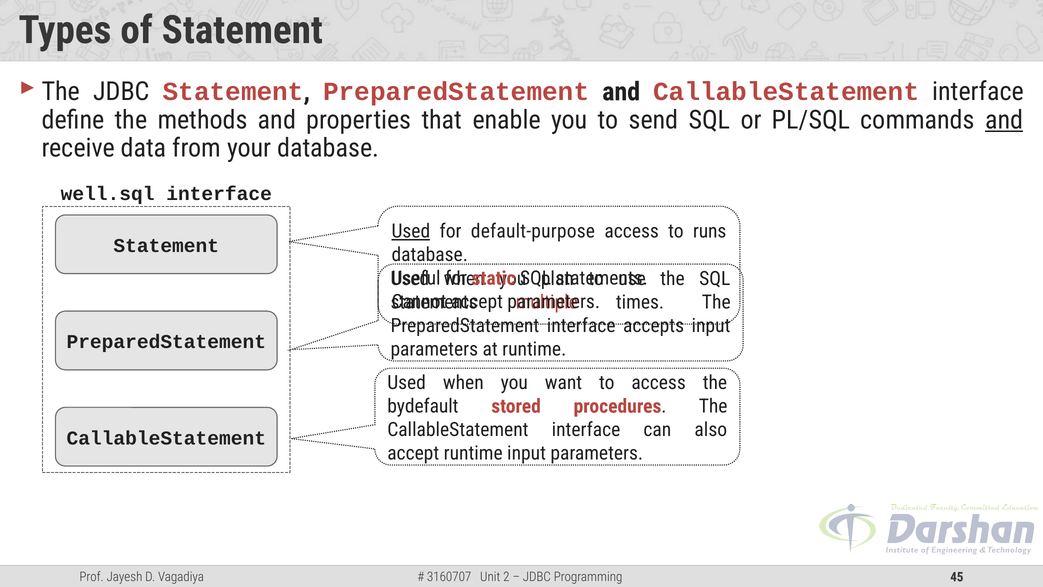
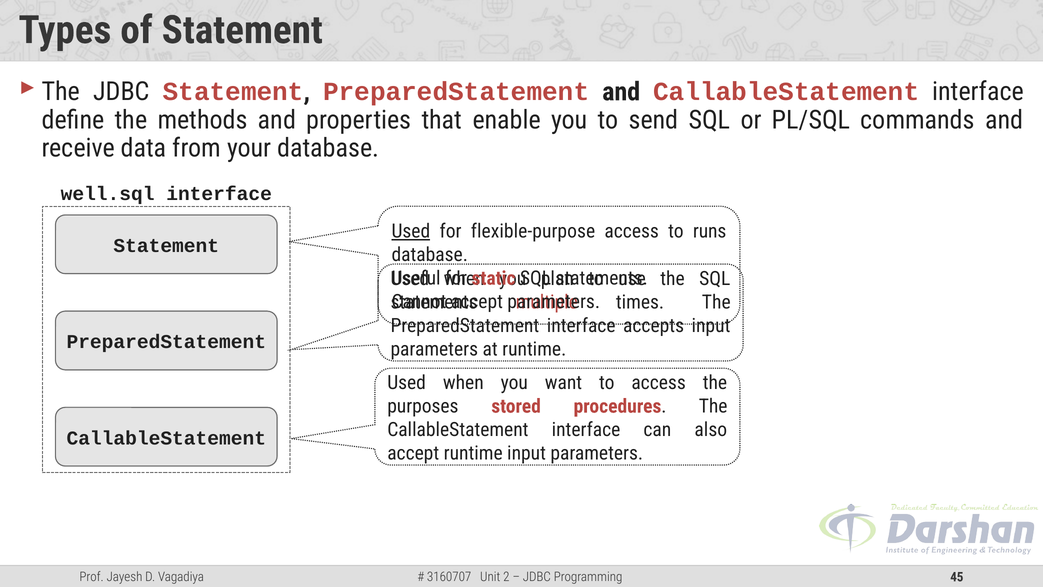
and underline: present -> none (1004, 120)
default-purpose: default-purpose -> flexible-purpose (533, 231)
bydefault: bydefault -> purposes (423, 406)
